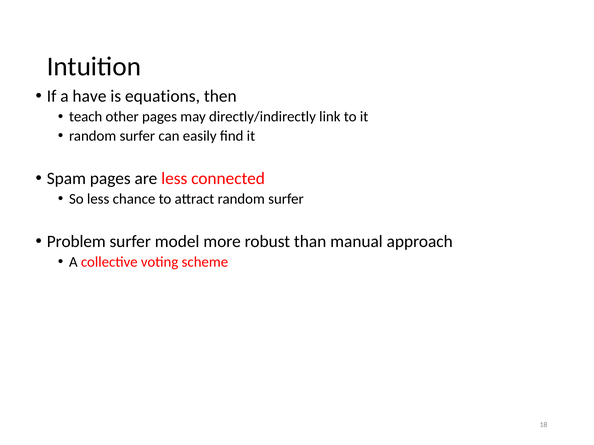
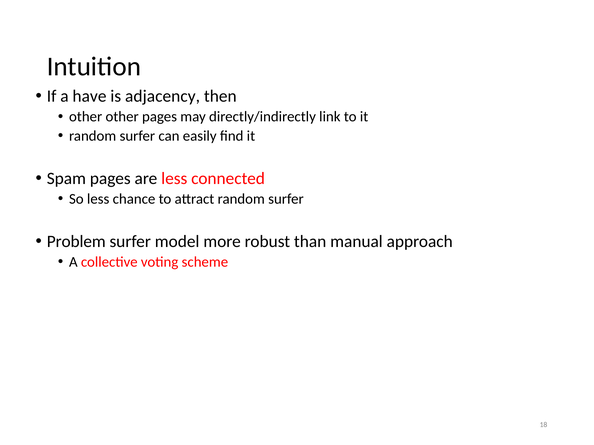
equations: equations -> adjacency (163, 96)
teach: teach -> other (86, 117)
